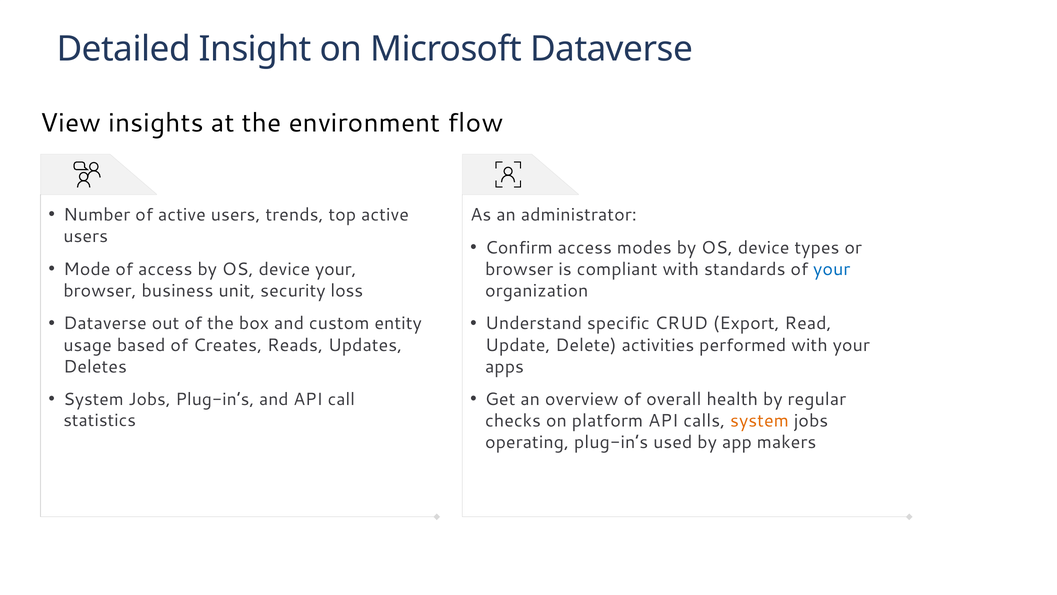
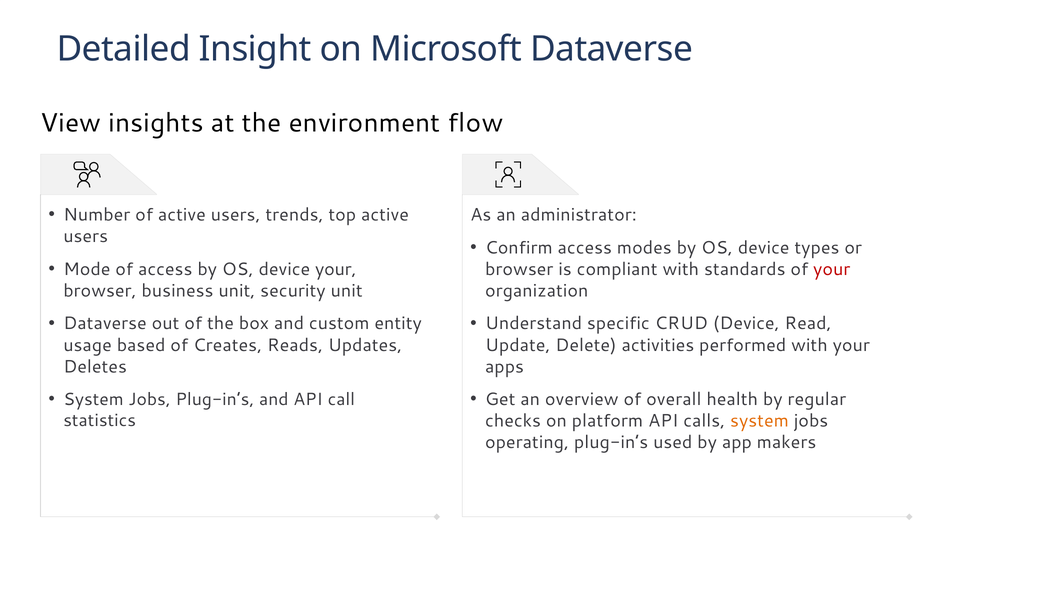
your colour: blue -> red (832, 269)
security loss: loss -> unit (347, 291)
CRUD Export: Export -> Device (746, 323)
